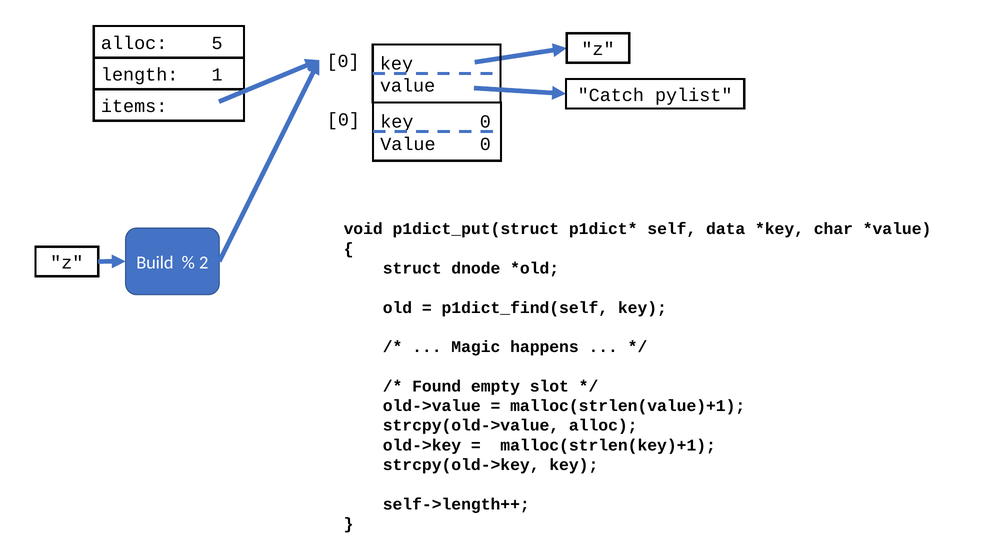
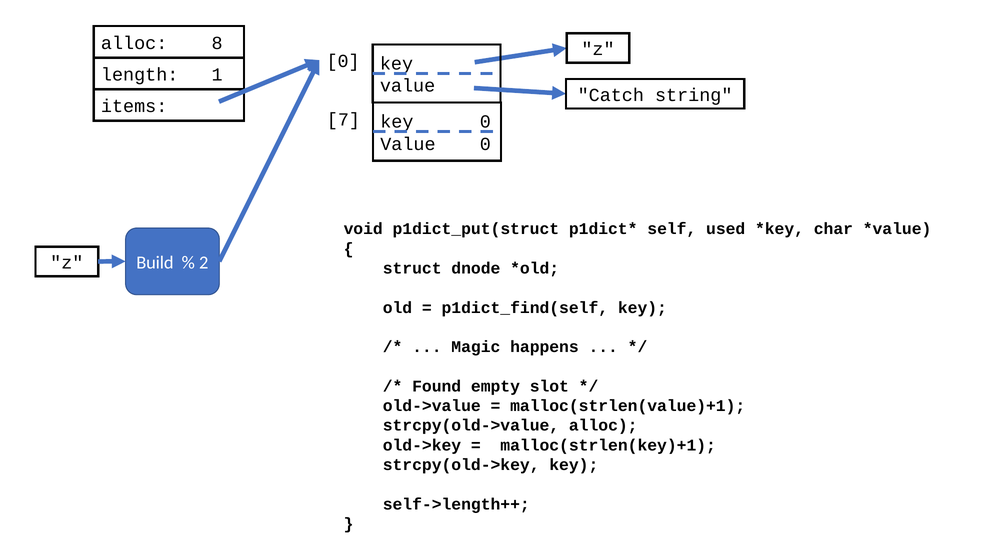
5: 5 -> 8 (217, 43)
pylist: pylist -> string (694, 95)
0: 0 -> 7 (343, 120)
data: data -> used (726, 229)
